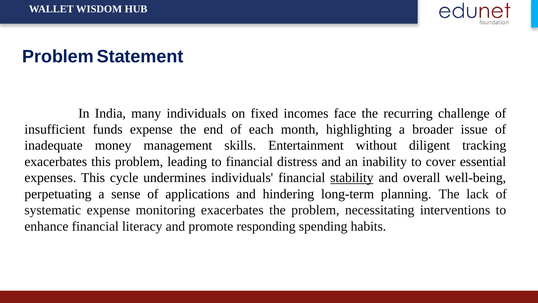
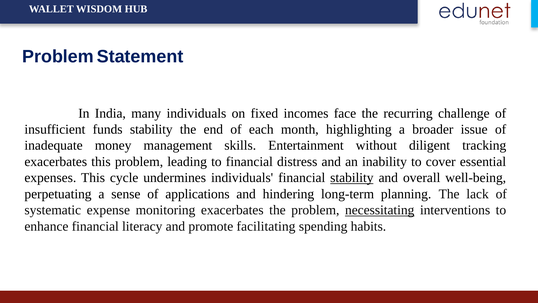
funds expense: expense -> stability (151, 129)
necessitating underline: none -> present (380, 210)
responding: responding -> facilitating (266, 226)
